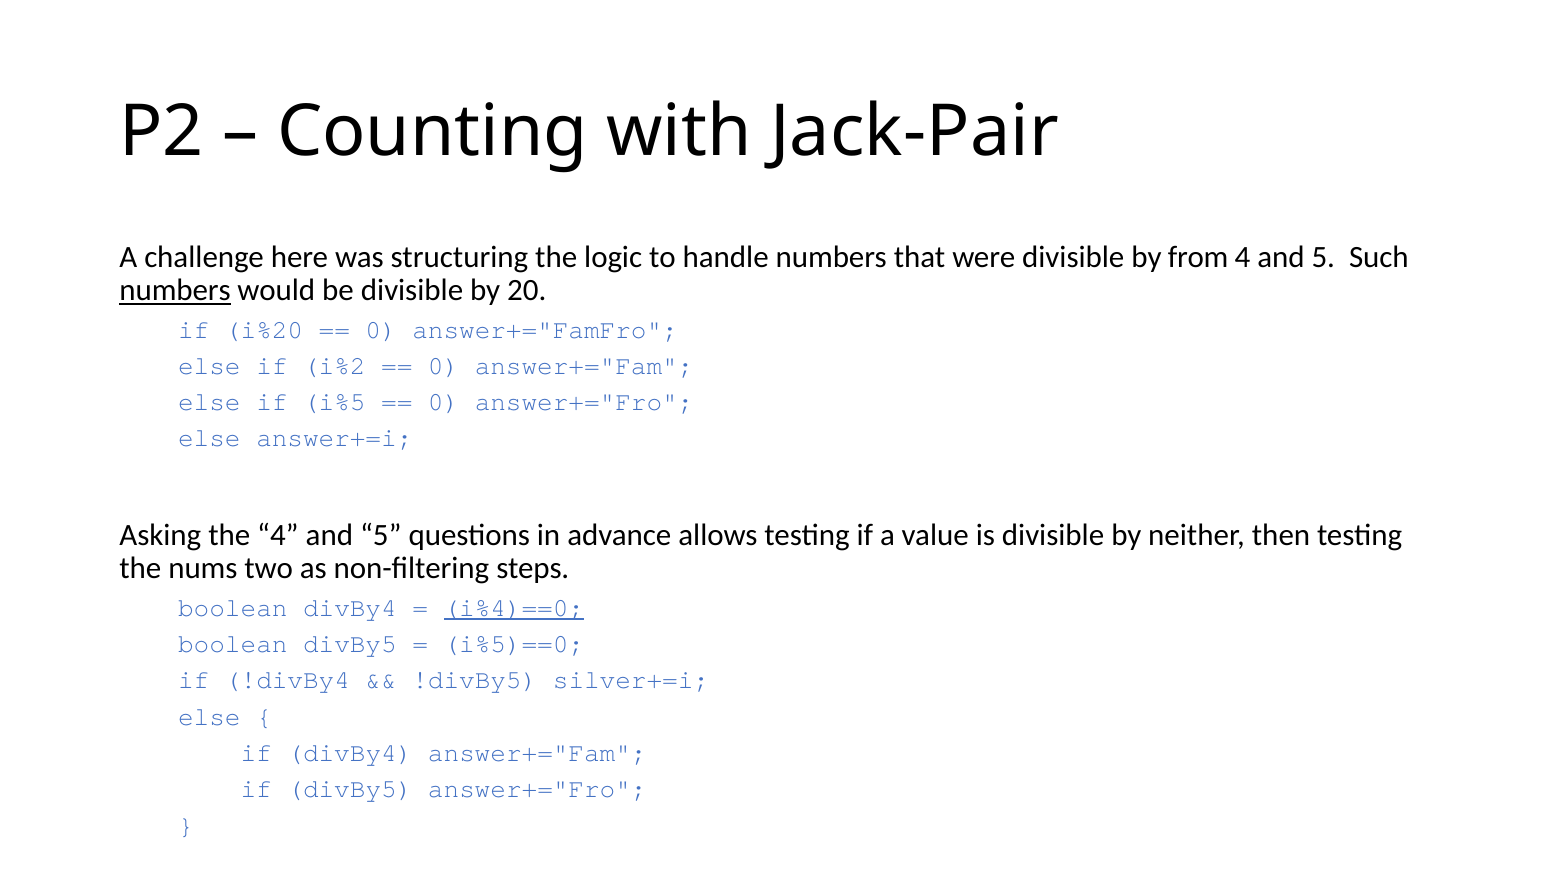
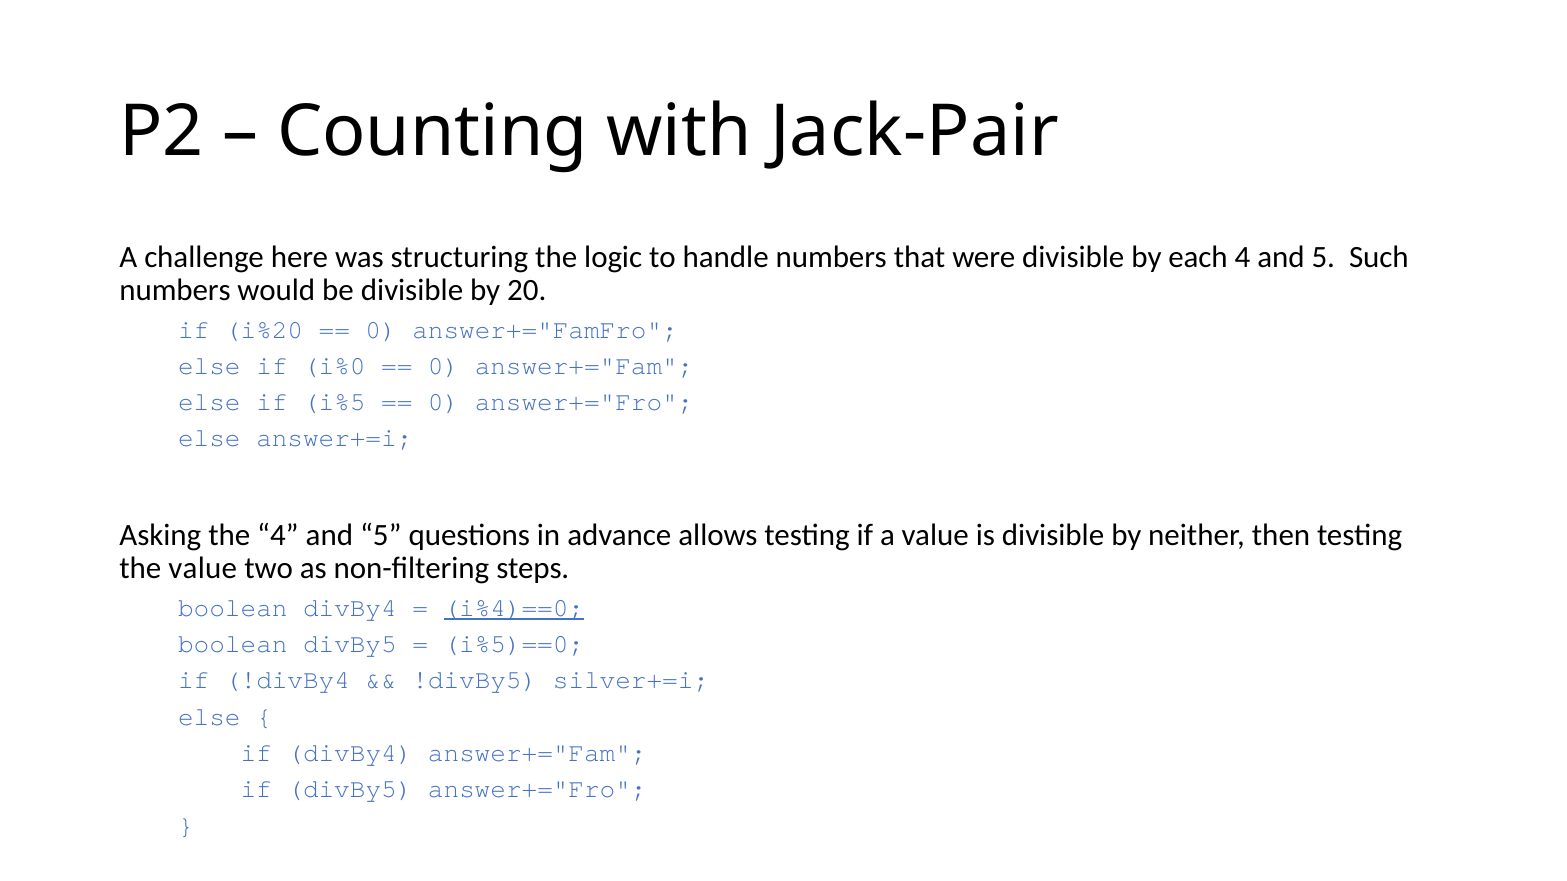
from: from -> each (1198, 257)
numbers underline: present -> none (175, 291)
i%2: i%2 -> i%0 (334, 366)
the nums: nums -> value (203, 569)
